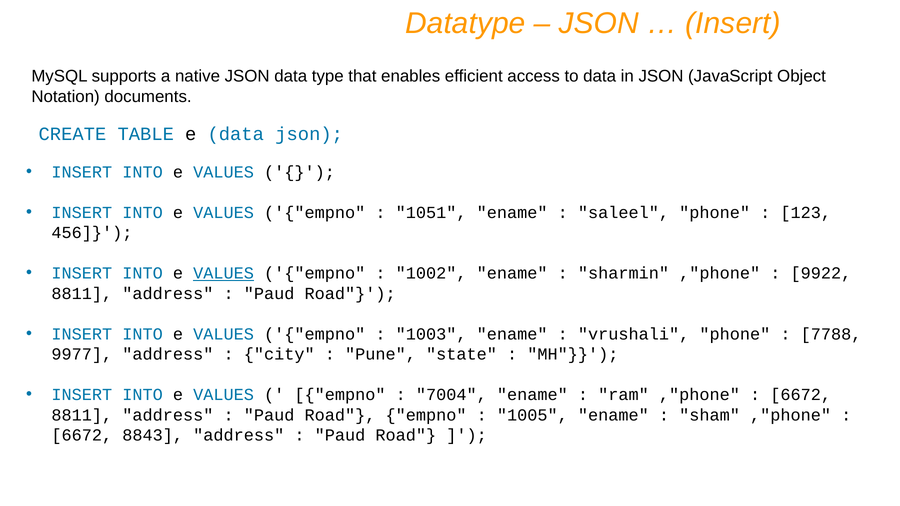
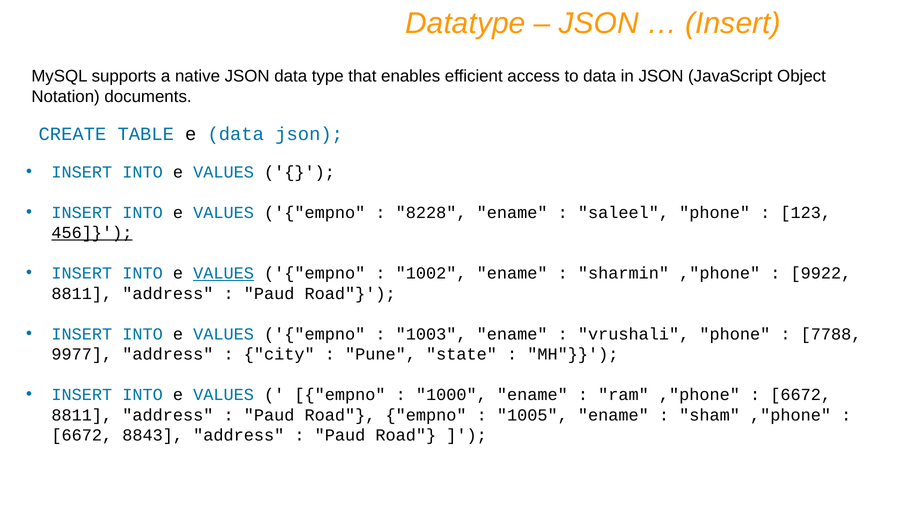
1051: 1051 -> 8228 (431, 213)
456 underline: none -> present (92, 233)
7004: 7004 -> 1000 (451, 395)
